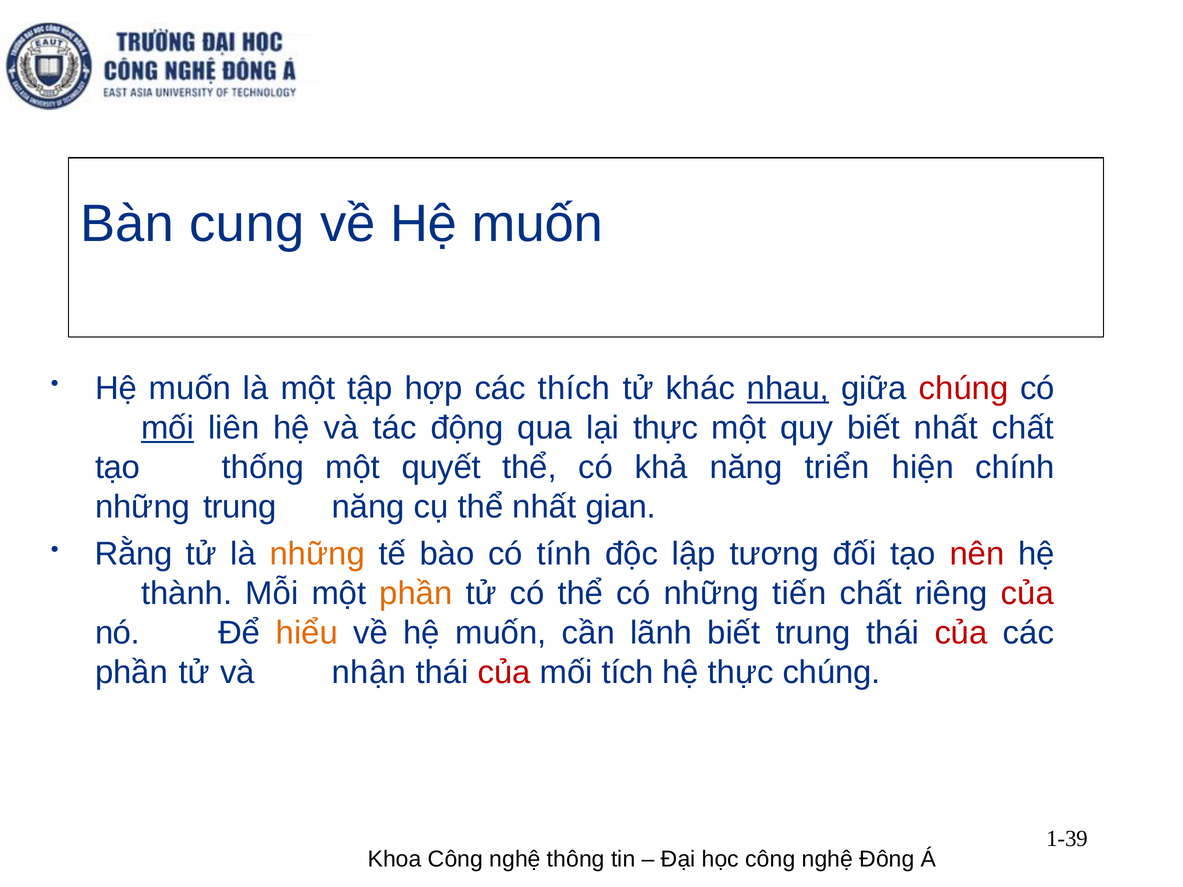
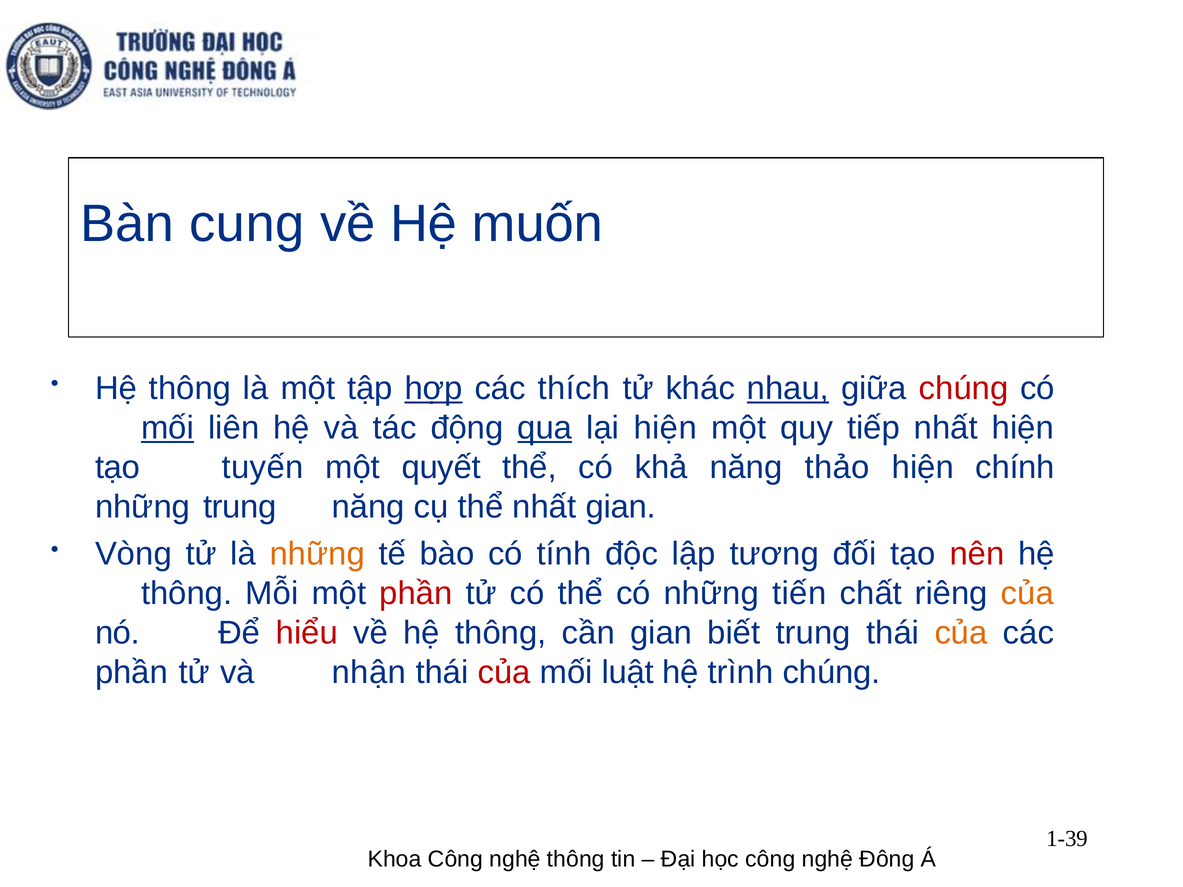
muốn: muốn -> thông (190, 388)
hợp underline: none -> present (434, 388)
qua underline: none -> present (545, 428)
lại thực: thực -> hiện (665, 428)
quy biết: biết -> tiếp (874, 428)
nhất chất: chất -> hiện (1023, 428)
thống: thống -> tuyến (263, 467)
triển: triển -> thảo (837, 467)
Rằng: Rằng -> Vòng (133, 554)
thành: thành -> thông (187, 594)
phần colour: orange -> red (416, 594)
của colour: red -> orange (1027, 594)
hiểu colour: orange -> red (307, 633)
muốn: muốn -> thông (501, 633)
cần lãnh: lãnh -> gian (661, 633)
của colour: red -> orange (961, 633)
tích: tích -> luật (628, 672)
hệ thực: thực -> trình (741, 672)
